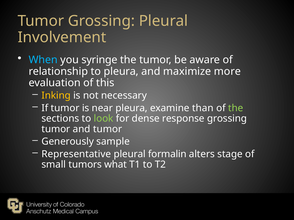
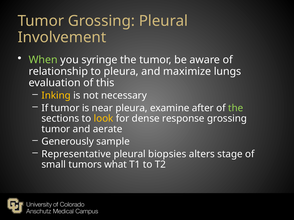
When colour: light blue -> light green (43, 60)
more: more -> lungs (228, 71)
than: than -> after (203, 108)
look colour: light green -> yellow (104, 119)
and tumor: tumor -> aerate (108, 129)
formalin: formalin -> biopsies (167, 154)
